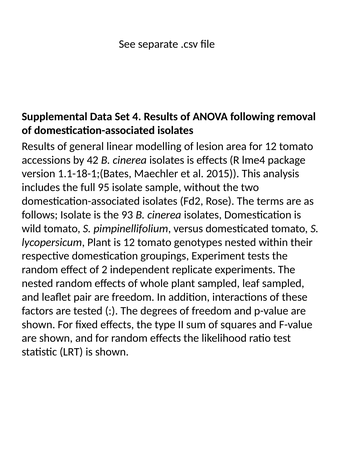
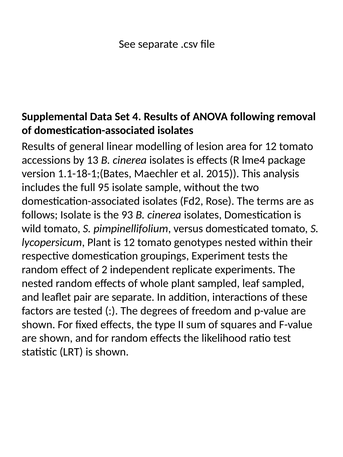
42: 42 -> 13 (93, 160)
are freedom: freedom -> separate (133, 297)
